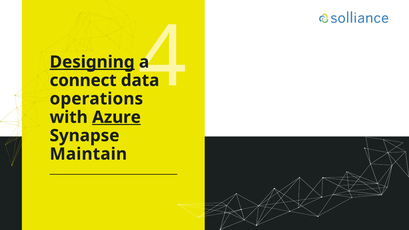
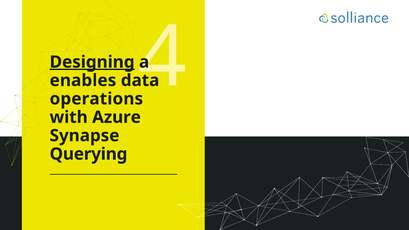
connect: connect -> enables (83, 80)
Azure underline: present -> none (116, 117)
Maintain: Maintain -> Querying (89, 154)
